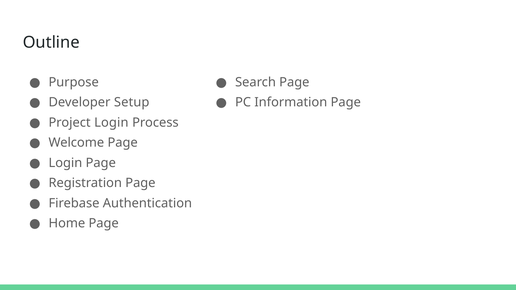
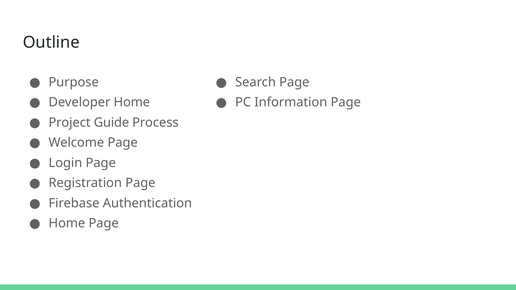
Developer Setup: Setup -> Home (132, 102)
Project Login: Login -> Guide (111, 123)
